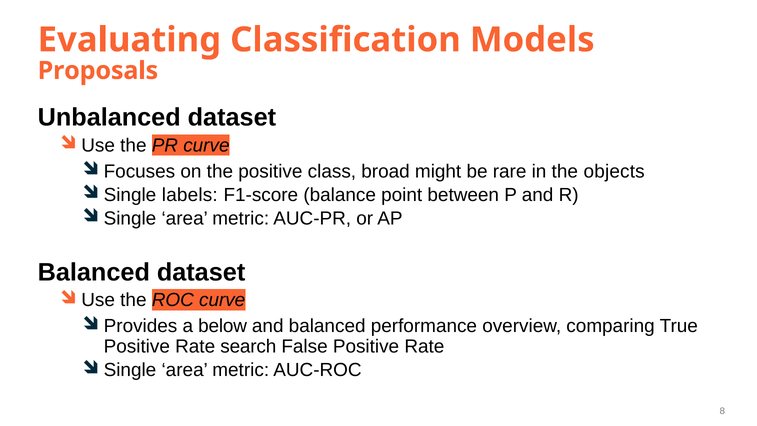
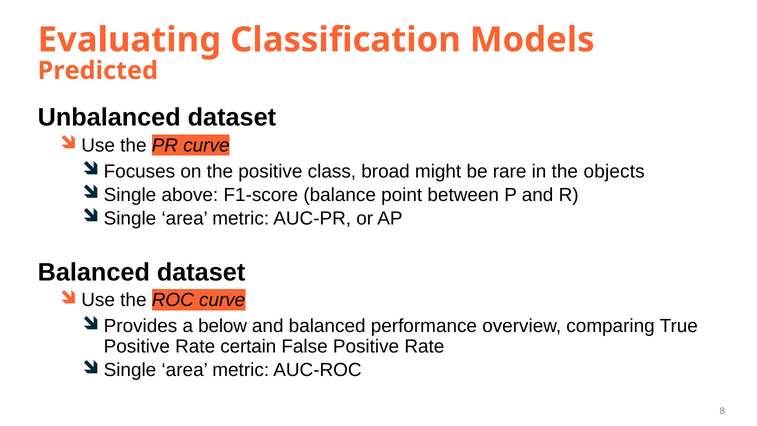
Proposals: Proposals -> Predicted (98, 71)
labels: labels -> above (190, 195)
search: search -> certain (248, 346)
